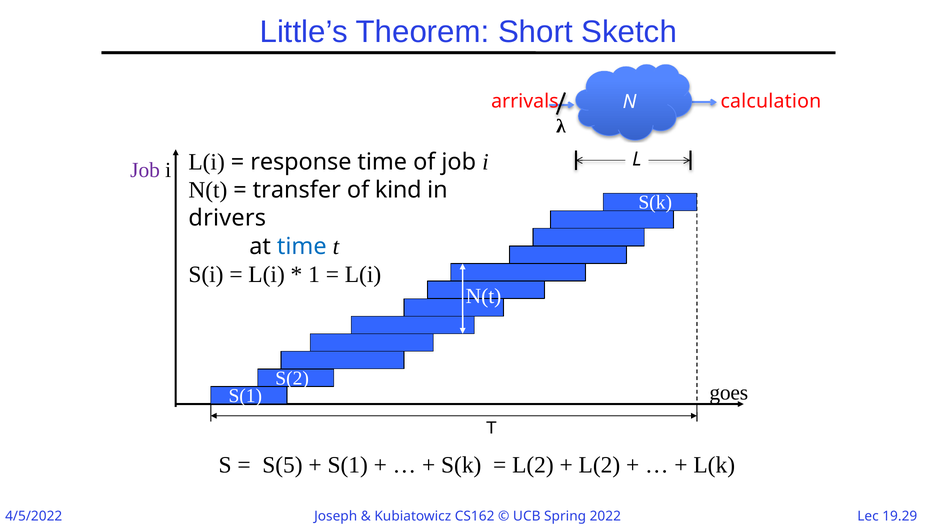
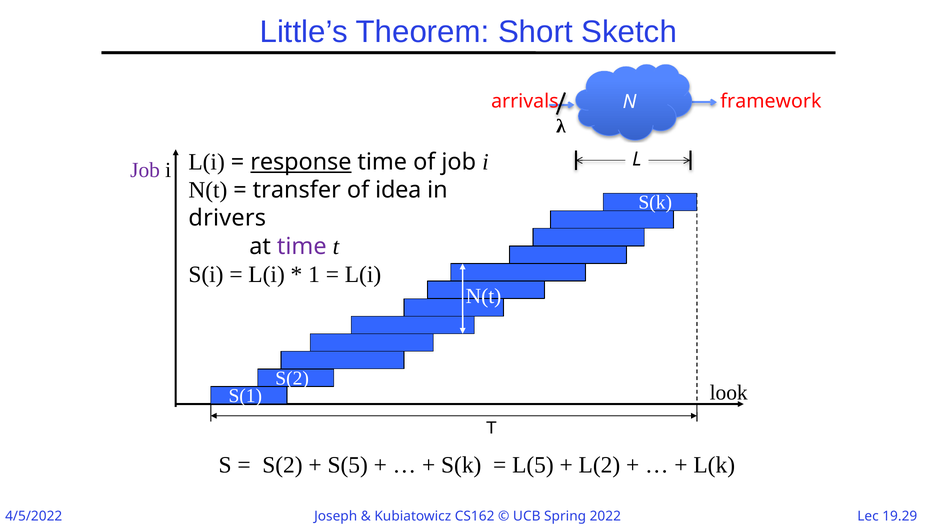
calculation: calculation -> framework (771, 102)
response underline: none -> present (301, 162)
kind: kind -> idea (398, 190)
time colour: blue -> purple (302, 246)
goes: goes -> look (729, 393)
S(5: S(5 -> S(2 (282, 465)
S(1: S(1 -> S(5 (348, 465)
L(2: L(2 -> L(5 (533, 465)
